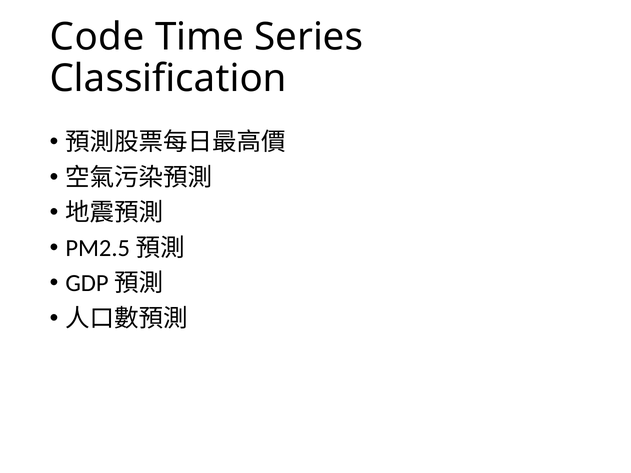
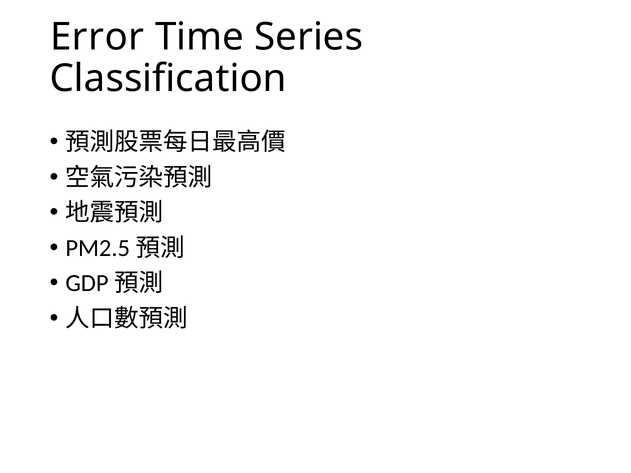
Code: Code -> Error (97, 37)
